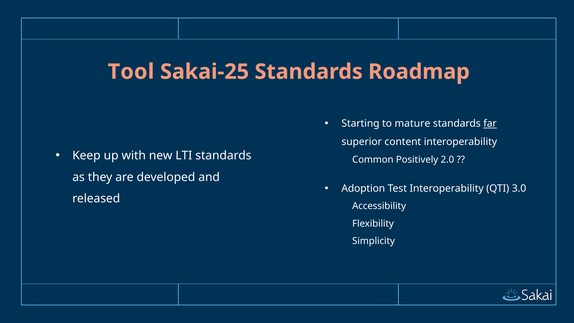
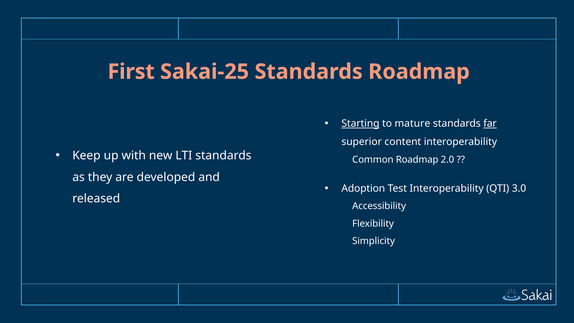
Tool: Tool -> First (131, 72)
Starting underline: none -> present (360, 124)
Common Positively: Positively -> Roadmap (417, 160)
